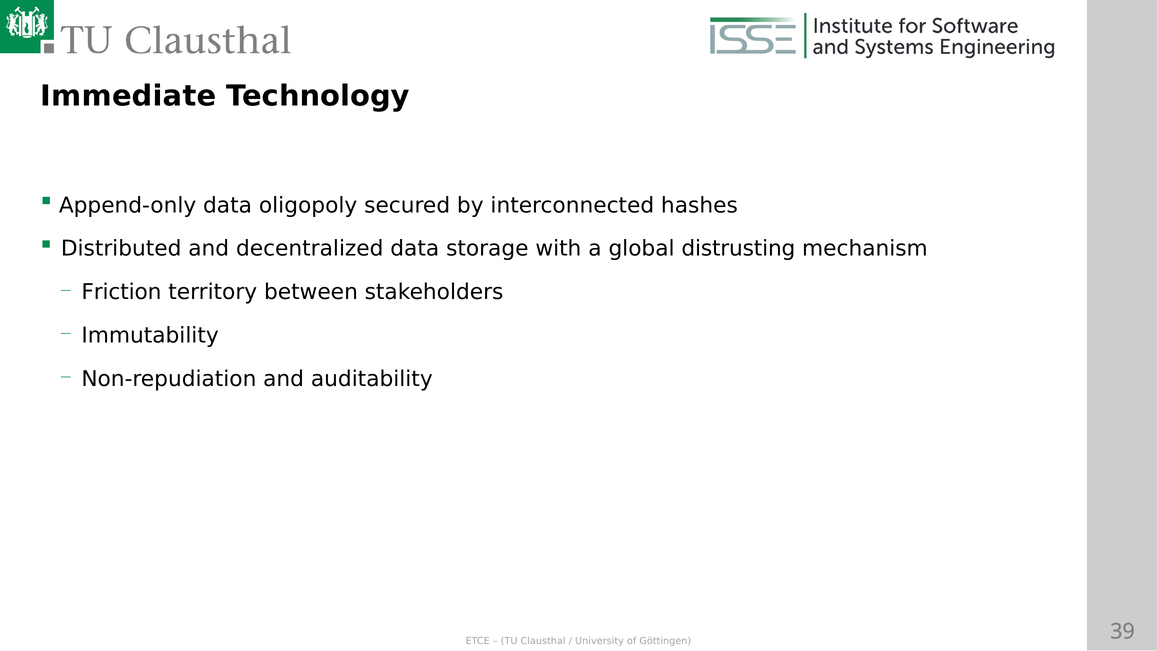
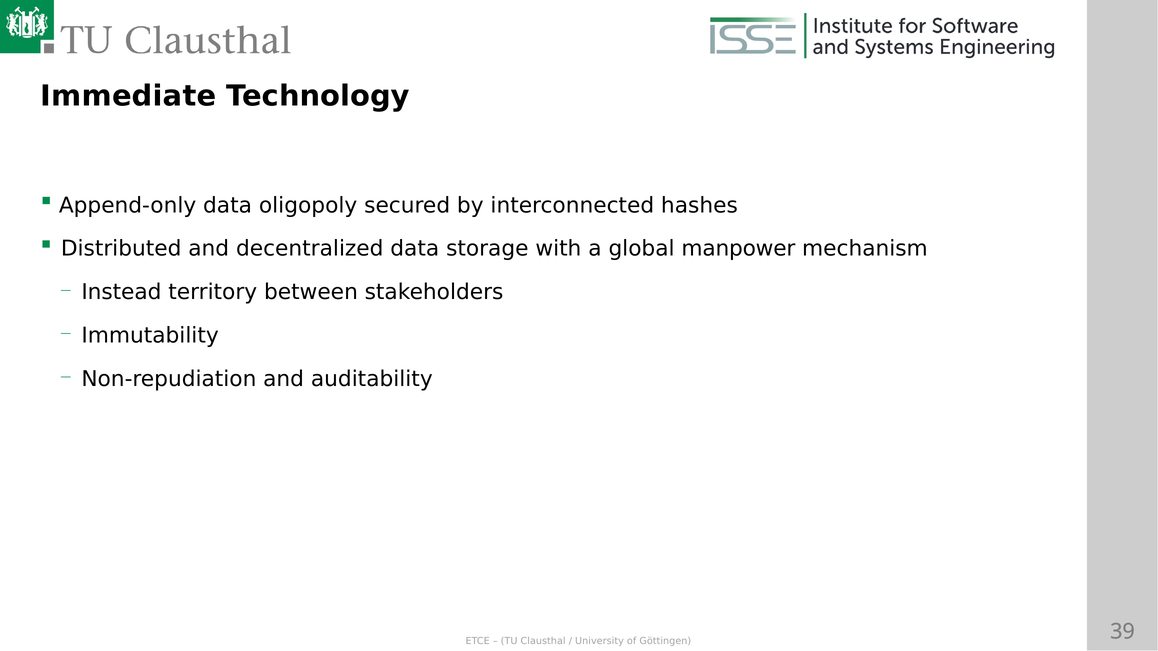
distrusting: distrusting -> manpower (738, 249)
Friction: Friction -> Instead (121, 292)
